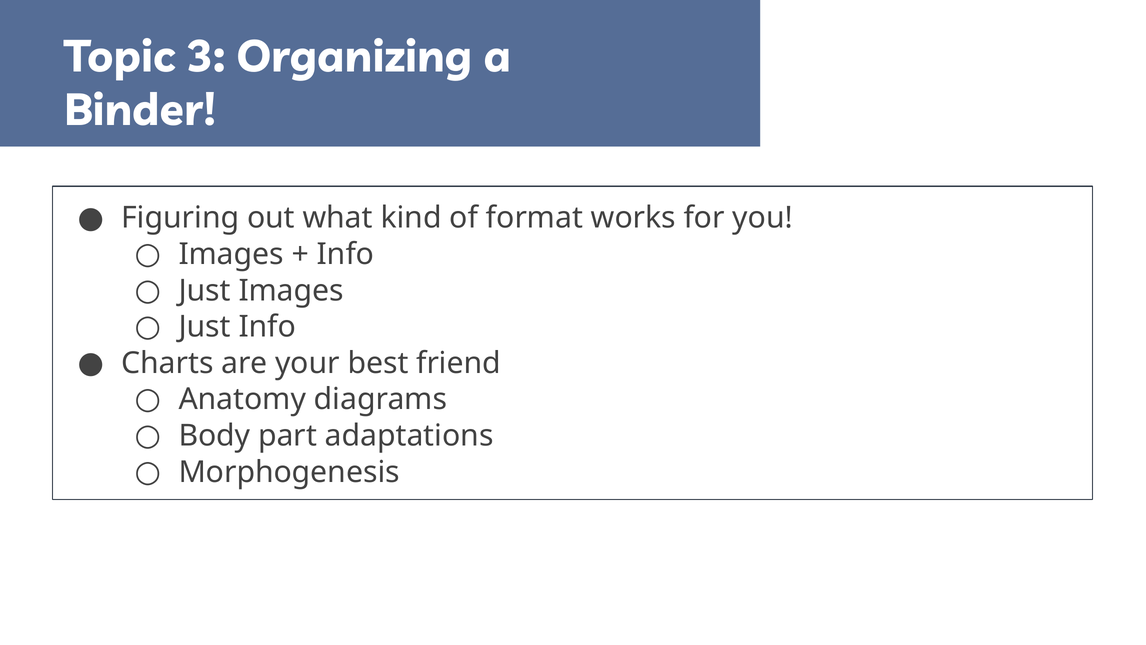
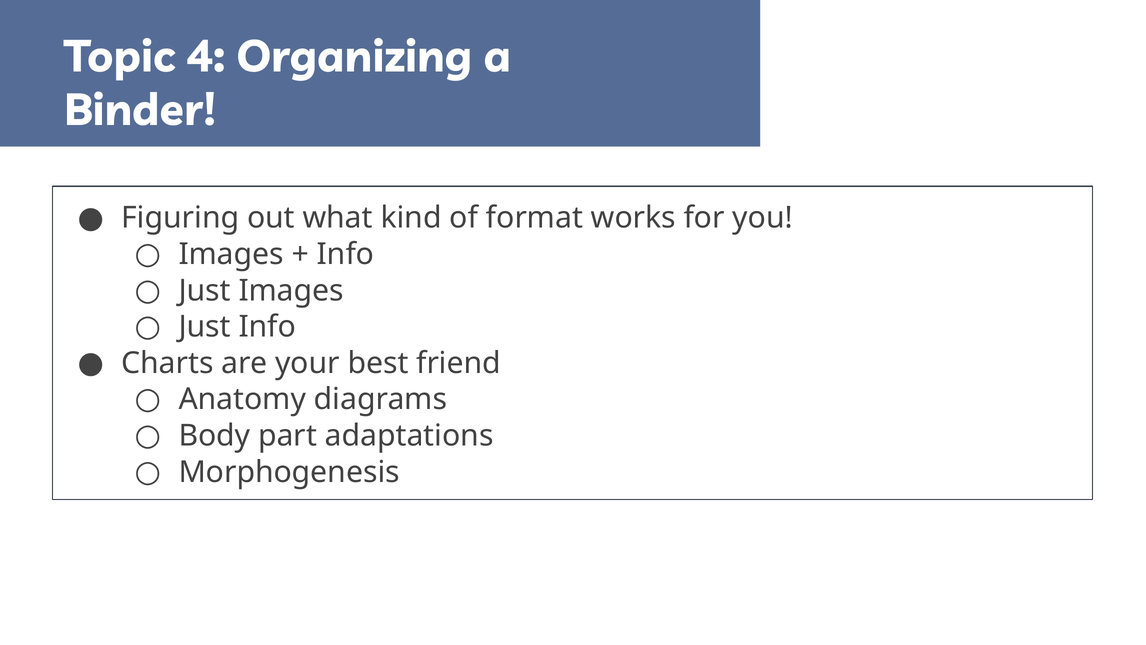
3: 3 -> 4 (206, 57)
